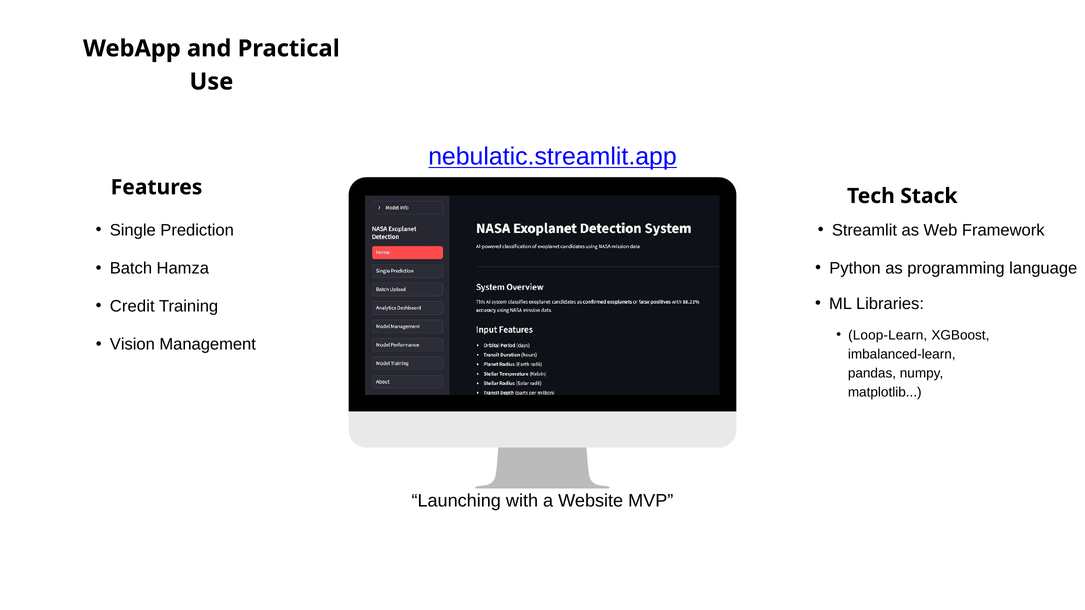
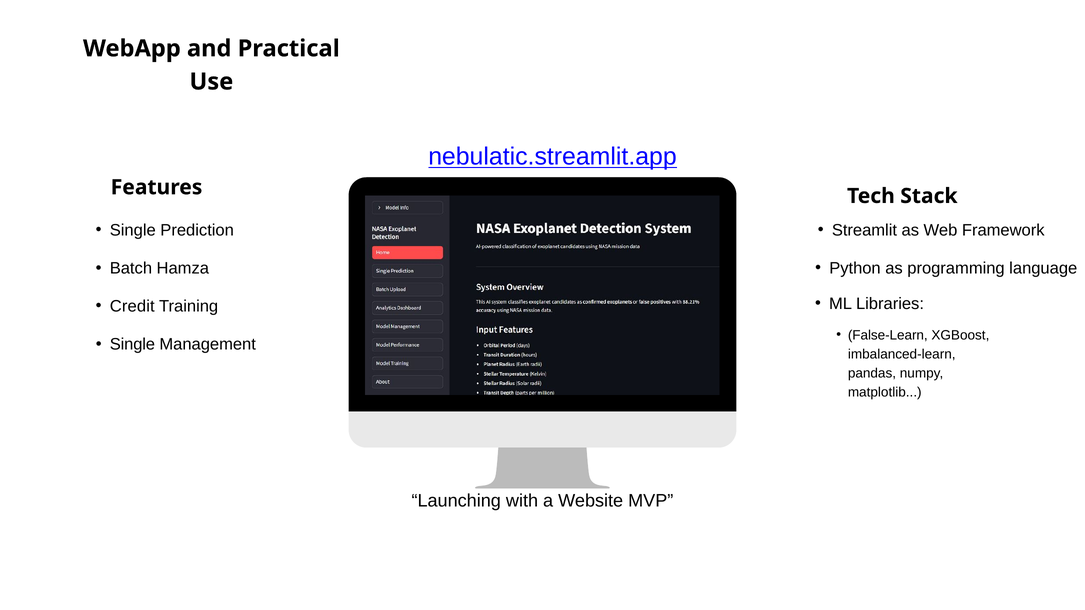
Loop-Learn: Loop-Learn -> False-Learn (888, 335)
Vision: Vision -> Single (132, 345)
